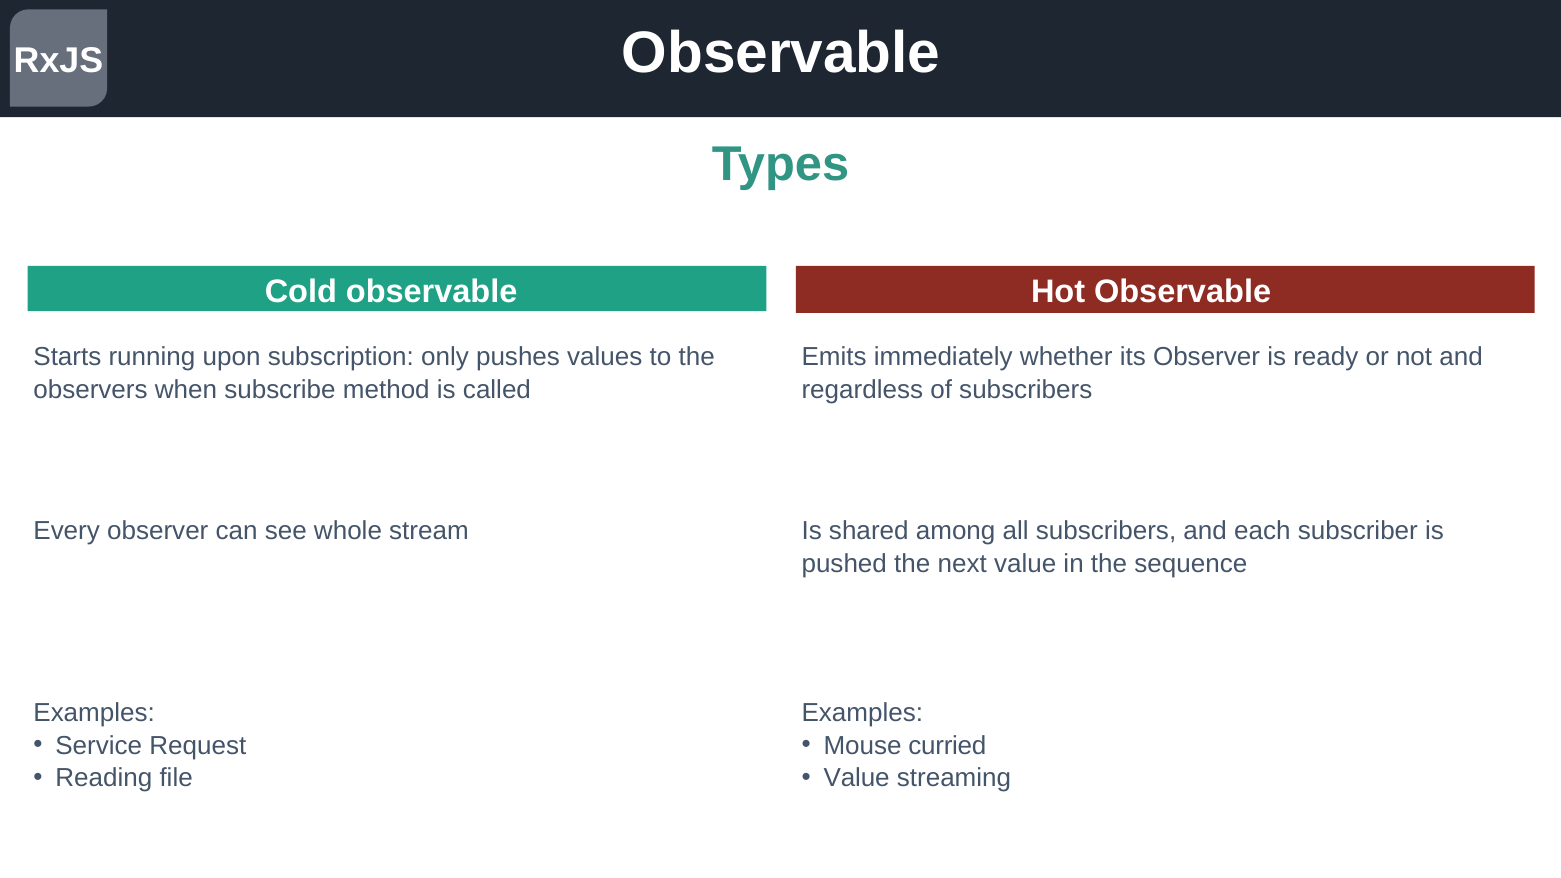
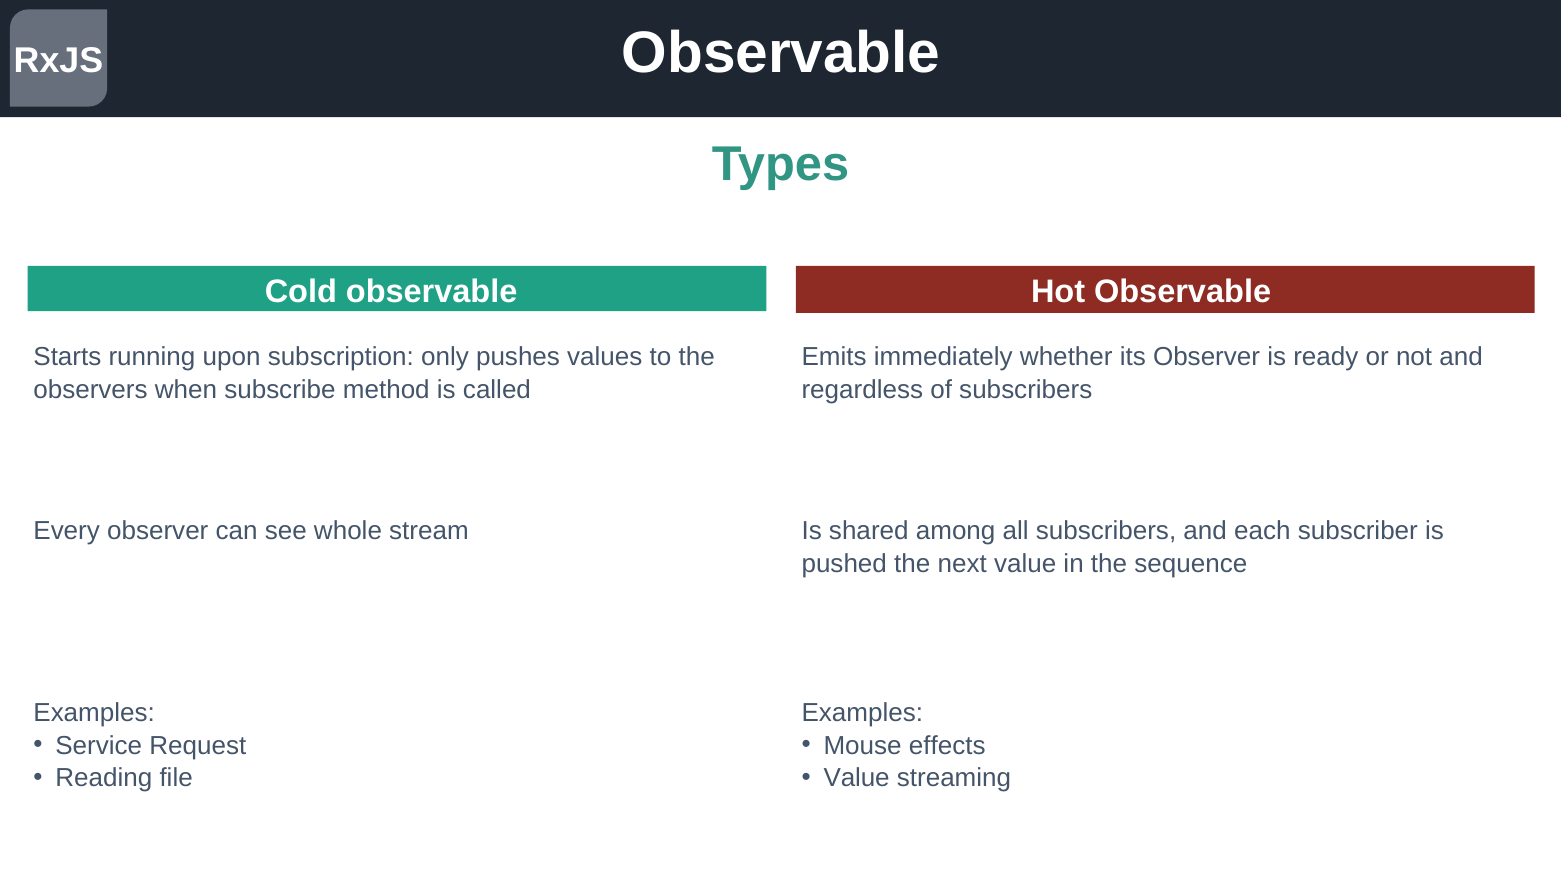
curried: curried -> effects (947, 746)
